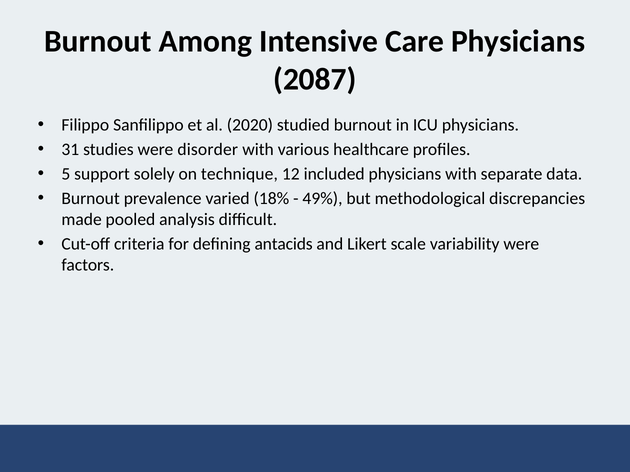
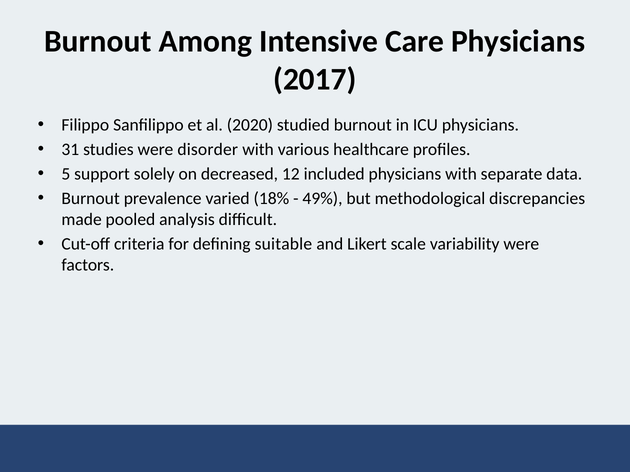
2087: 2087 -> 2017 (315, 79)
technique: technique -> decreased (240, 174)
antacids: antacids -> suitable (283, 244)
